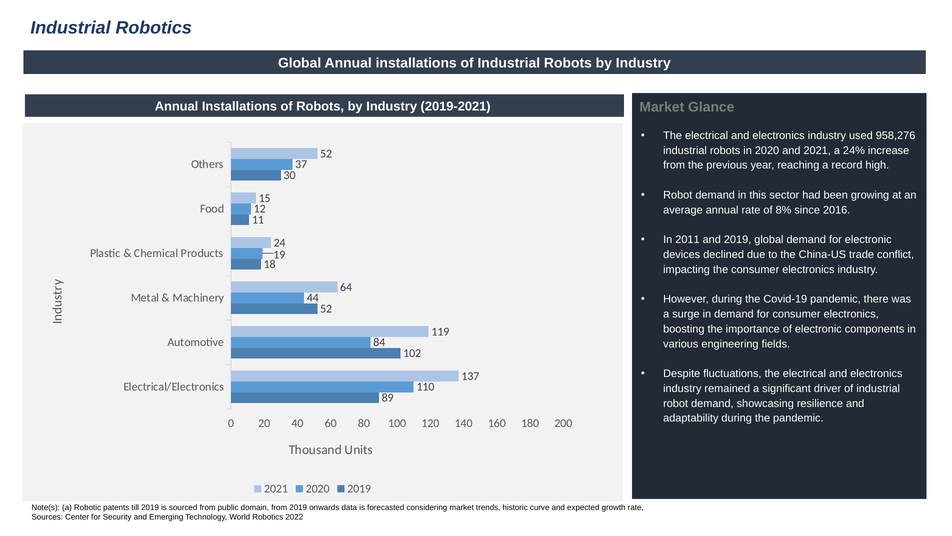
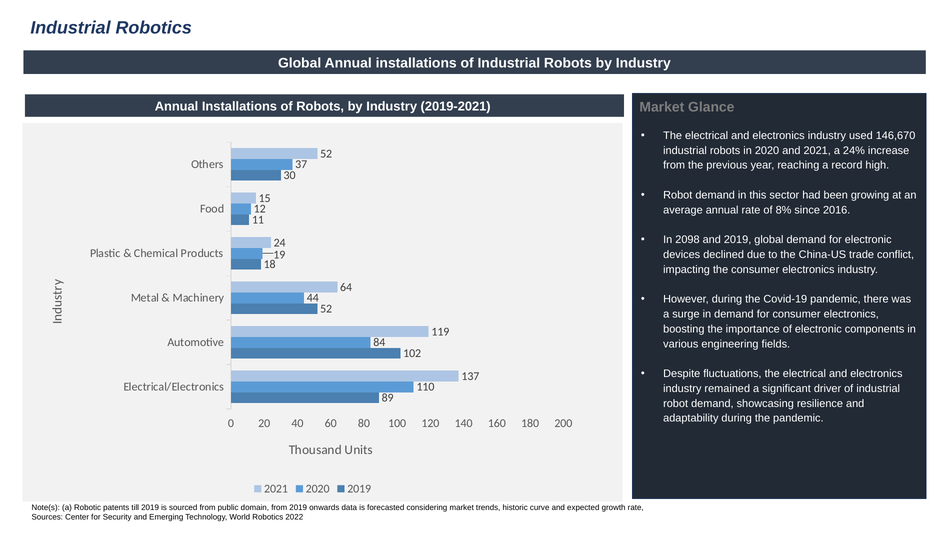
958,276: 958,276 -> 146,670 (896, 135)
2011: 2011 -> 2098 (687, 240)
